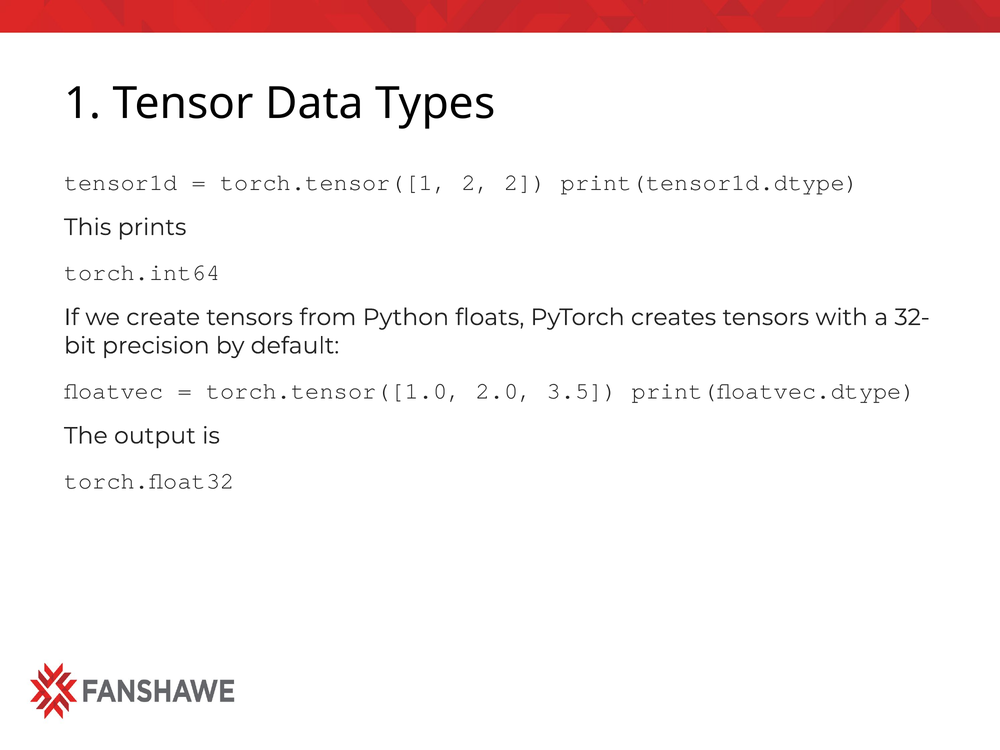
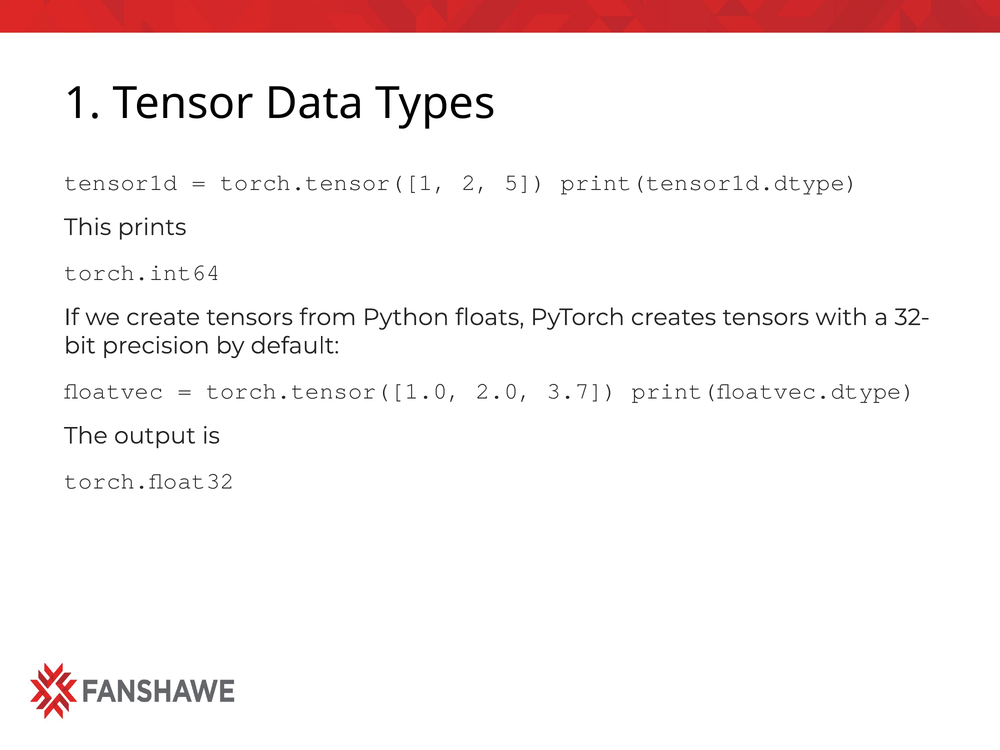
2 2: 2 -> 5 (525, 182)
3.5: 3.5 -> 3.7 (582, 391)
